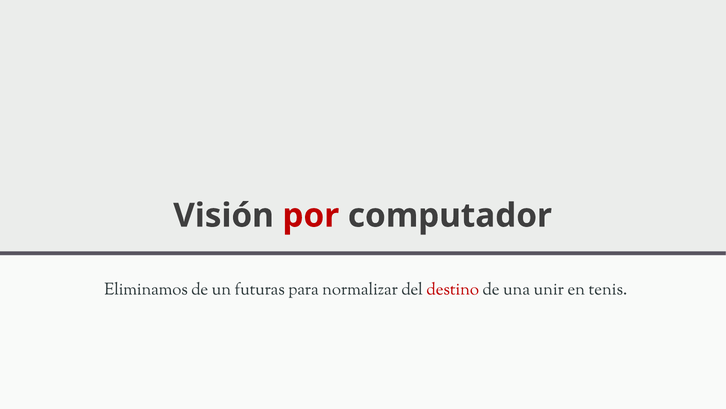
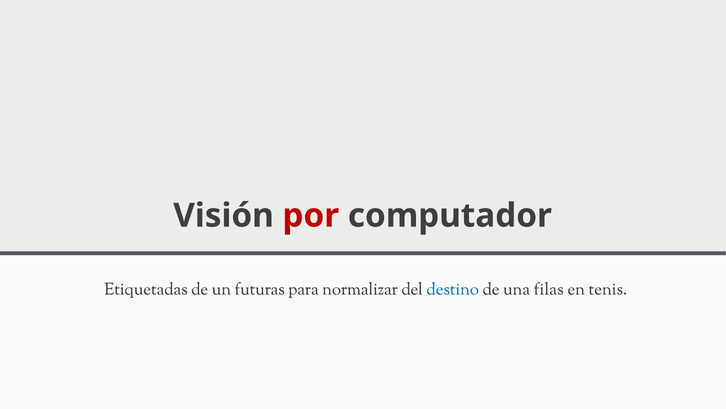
Eliminamos: Eliminamos -> Etiquetadas (146, 289)
destino colour: red -> blue (453, 289)
unir: unir -> filas (549, 289)
